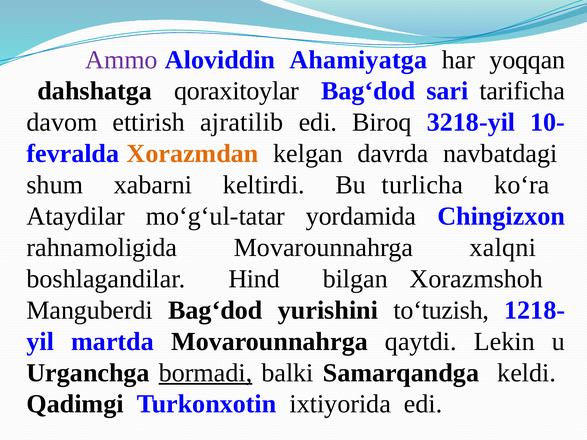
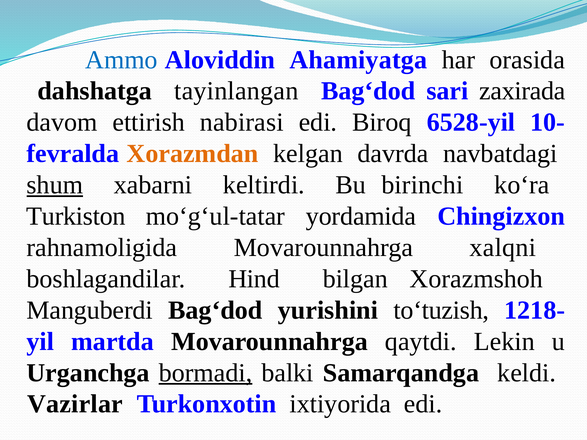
Ammo colour: purple -> blue (121, 60)
yoqqan: yoqqan -> orasida (527, 60)
qoraxitoylar: qoraxitoylar -> tayinlangan (236, 91)
tarificha: tarificha -> zaxirada (522, 91)
ajratilib: ajratilib -> nabirasi (242, 122)
3218-yil: 3218-yil -> 6528-yil (471, 122)
shum underline: none -> present (55, 185)
turlicha: turlicha -> birinchi (422, 185)
Ataydilar: Ataydilar -> Turkiston (76, 216)
Qadimgi: Qadimgi -> Vazirlar (75, 404)
